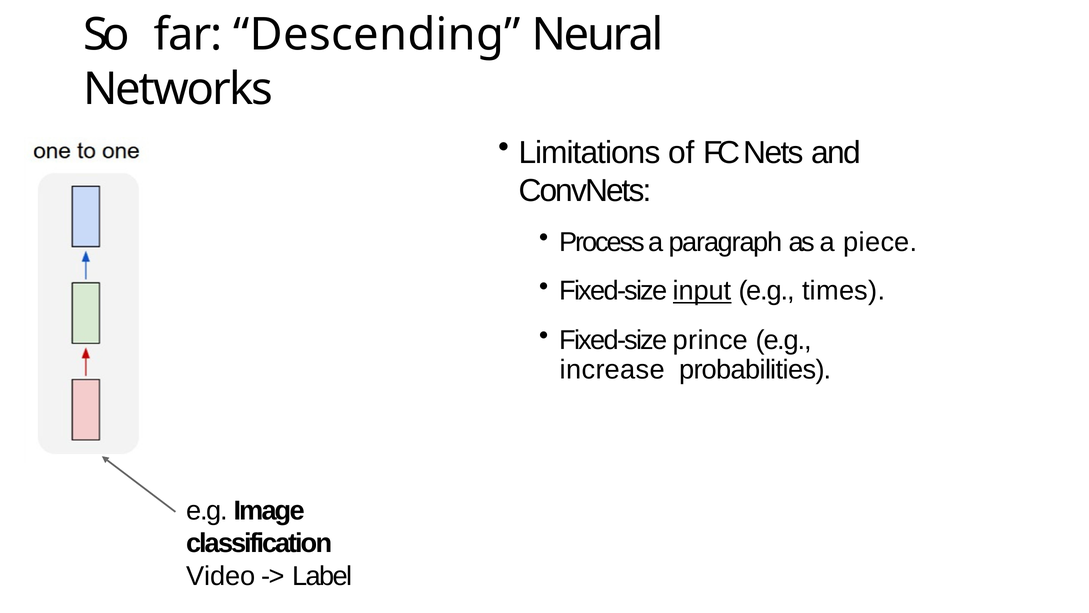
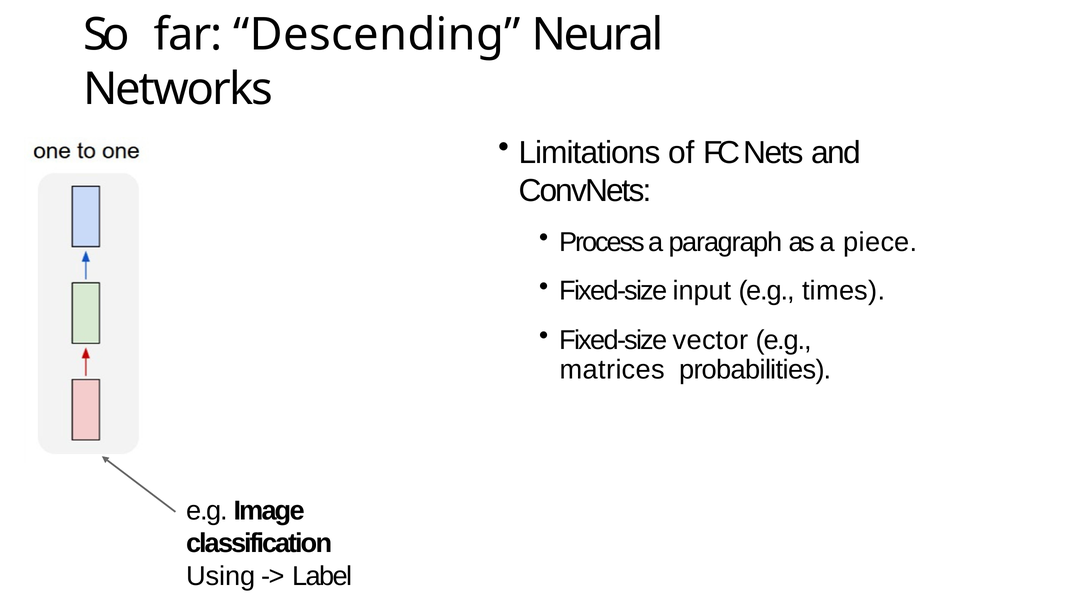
input underline: present -> none (702, 291)
prince: prince -> vector (711, 340)
increase: increase -> matrices (612, 369)
Video: Video -> Using (221, 576)
